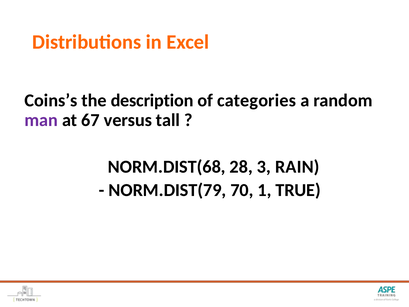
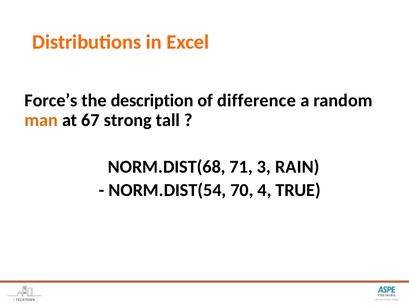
Coins’s: Coins’s -> Force’s (51, 100)
categories: categories -> difference (257, 100)
man colour: purple -> orange (41, 120)
versus: versus -> strong (128, 120)
28: 28 -> 71 (241, 167)
NORM.DIST(79: NORM.DIST(79 -> NORM.DIST(54 (167, 190)
1: 1 -> 4 (265, 190)
